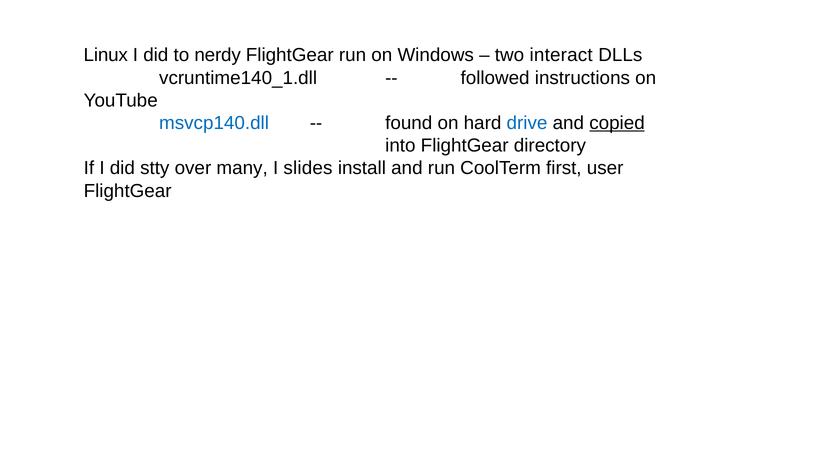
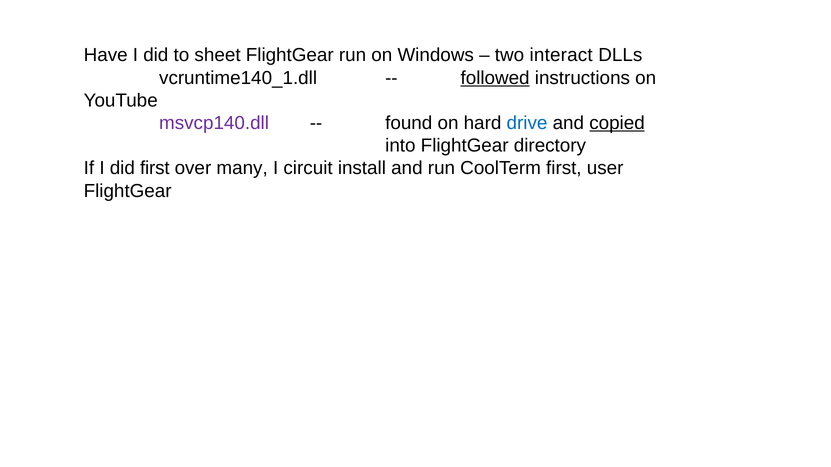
Linux: Linux -> Have (106, 55)
nerdy: nerdy -> sheet (218, 55)
followed underline: none -> present (495, 78)
msvcp140.dll colour: blue -> purple (214, 123)
did stty: stty -> first (155, 168)
slides: slides -> circuit (308, 168)
